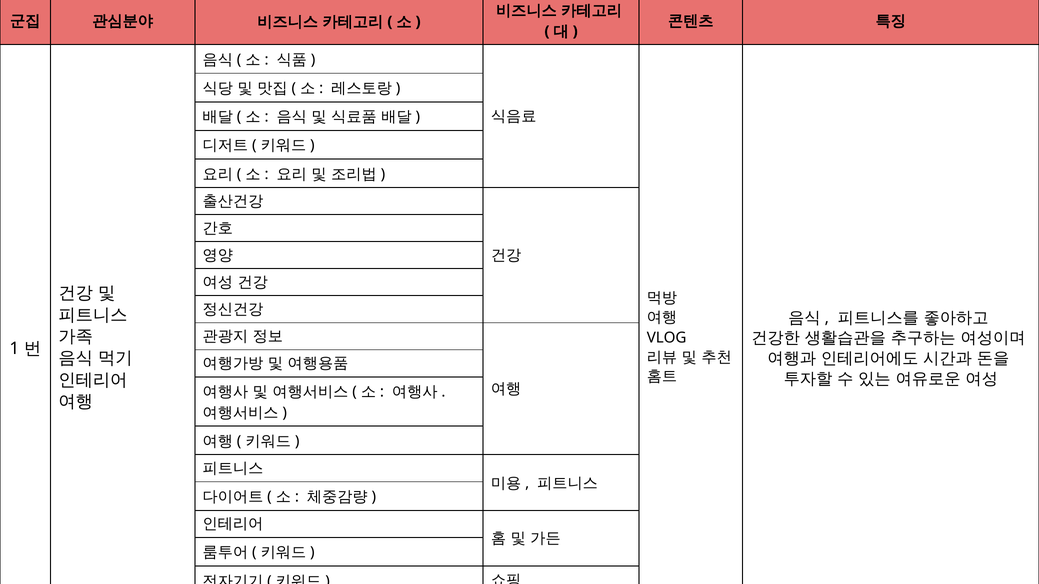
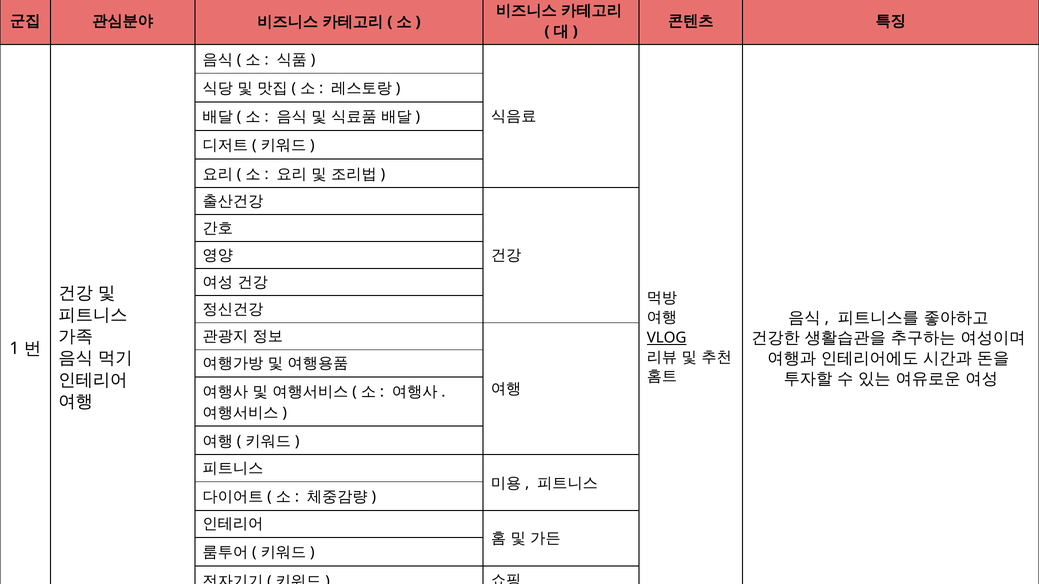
VLOG underline: none -> present (667, 338)
